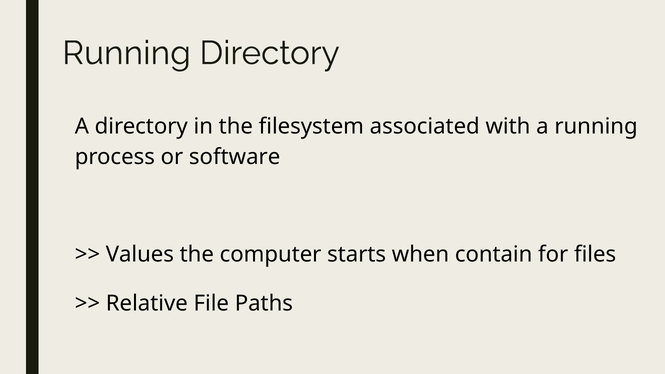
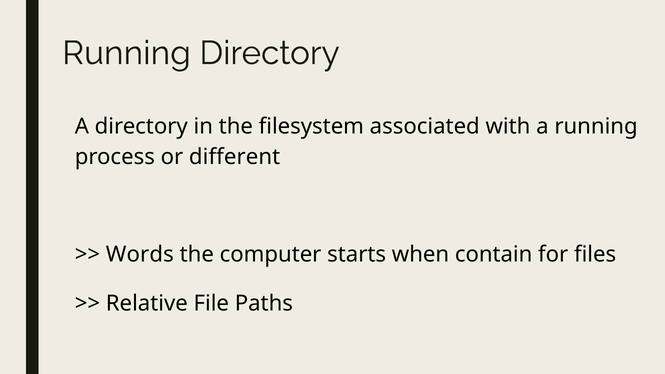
software: software -> different (235, 157)
Values: Values -> Words (140, 255)
